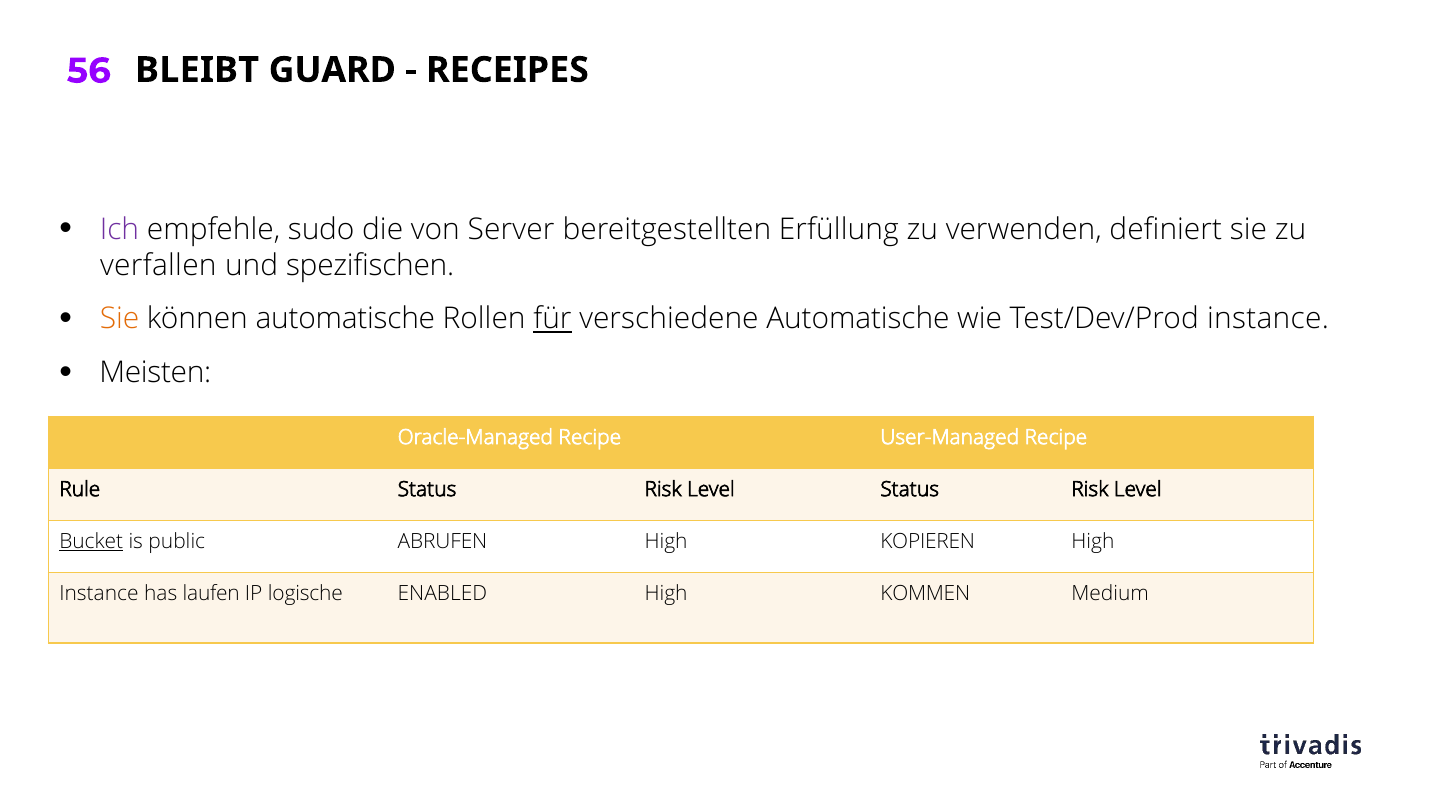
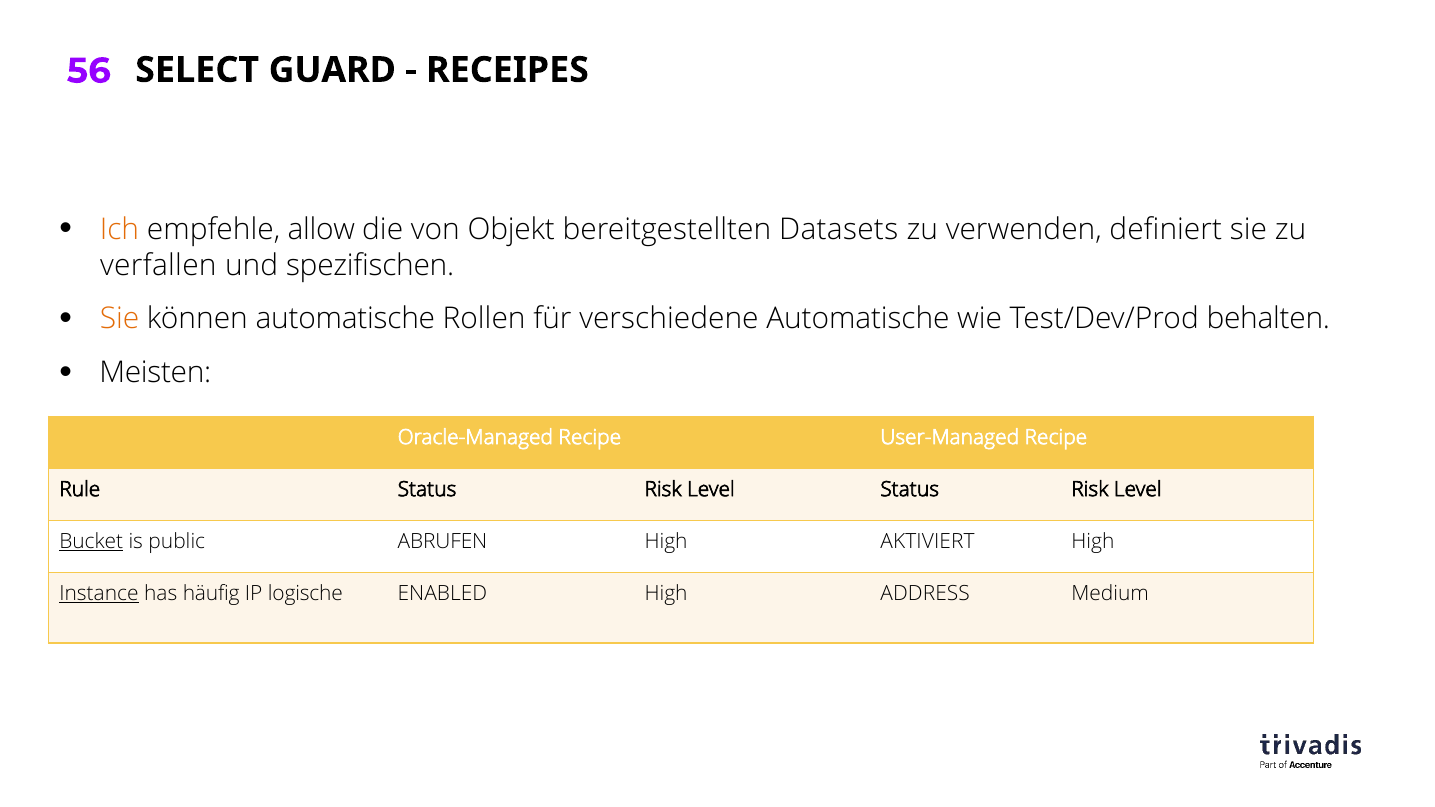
BLEIBT: BLEIBT -> SELECT (197, 70)
Ich colour: purple -> orange (119, 229)
sudo: sudo -> allow (321, 229)
Server: Server -> Objekt (511, 229)
Erfüllung: Erfüllung -> Datasets (839, 229)
für underline: present -> none (552, 319)
Test/Dev/Prod instance: instance -> behalten (1268, 319)
KOPIEREN: KOPIEREN -> AKTIVIERT (927, 541)
Instance underline: none -> present (99, 593)
laufen: laufen -> häufig (211, 593)
KOMMEN: KOMMEN -> ADDRESS (925, 593)
